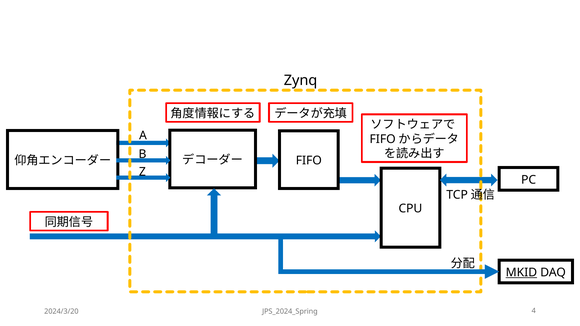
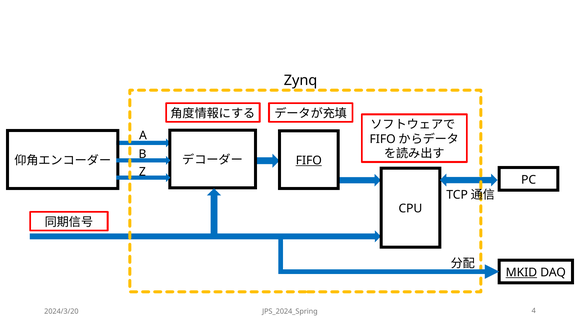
FIFO underline: none -> present (309, 161)
